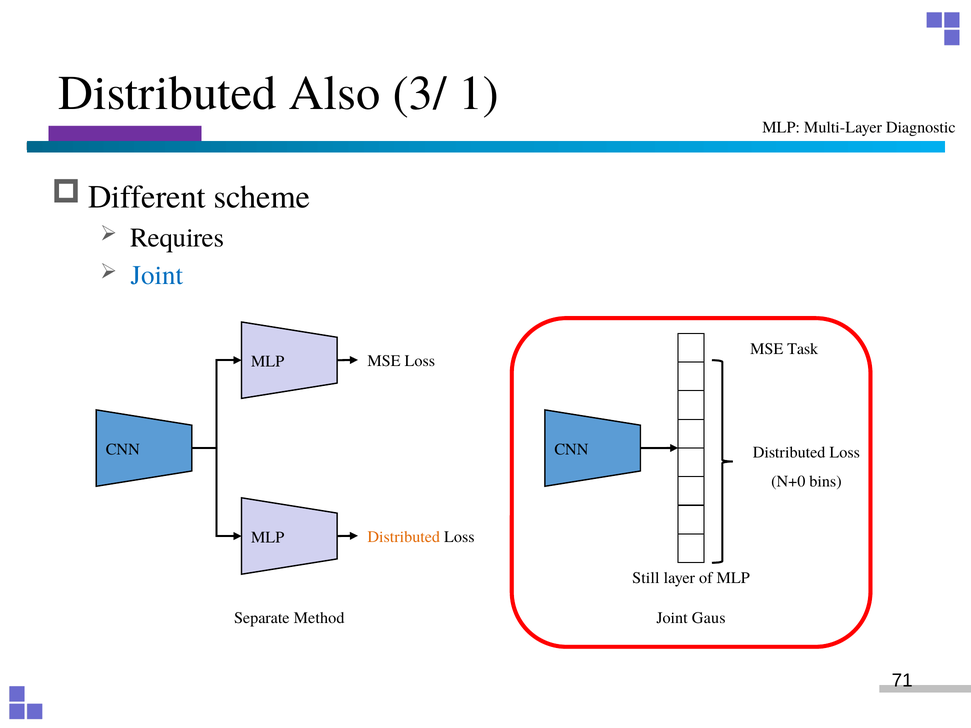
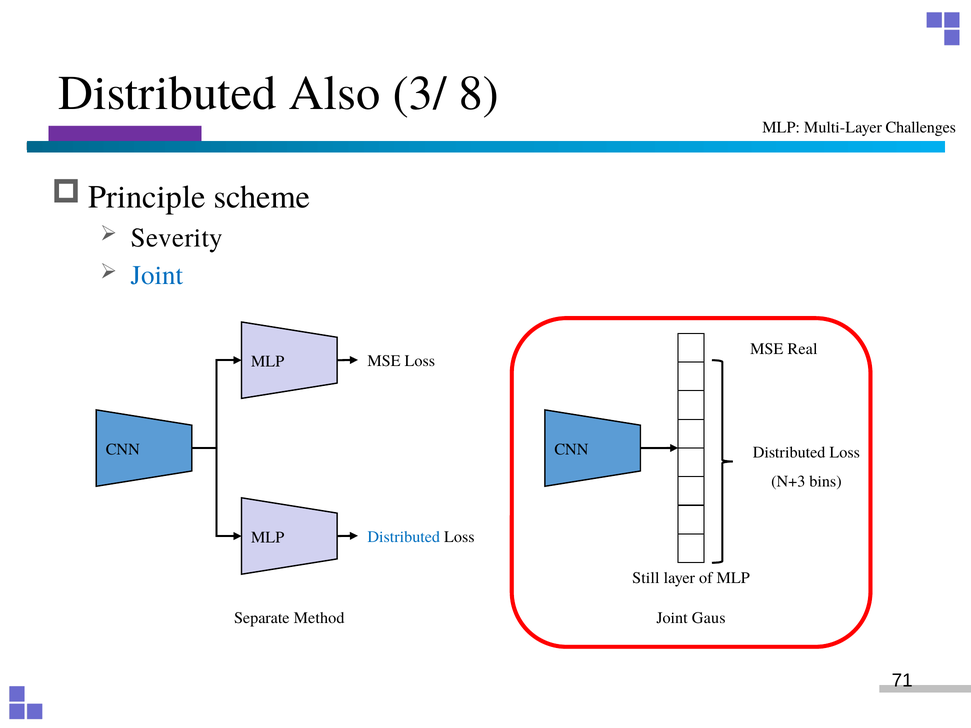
1: 1 -> 8 (479, 93)
Diagnostic: Diagnostic -> Challenges (921, 127)
Different: Different -> Principle (147, 197)
Requires: Requires -> Severity (177, 238)
Task: Task -> Real (803, 349)
N+0: N+0 -> N+3 (788, 482)
Distributed colour: orange -> blue (404, 537)
